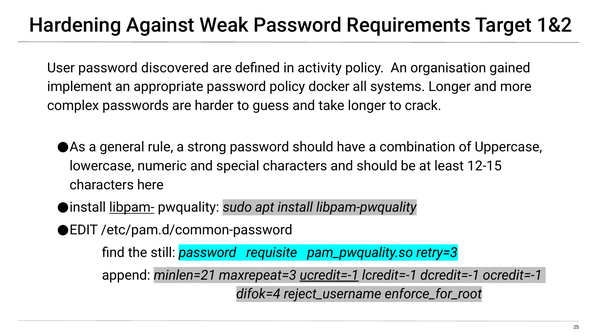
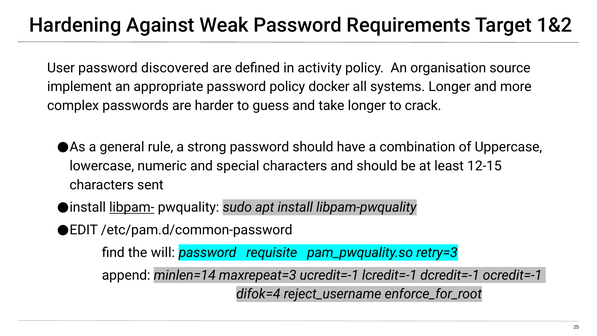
gained: gained -> source (510, 68)
here: here -> sent (150, 185)
still: still -> will (163, 253)
minlen=21: minlen=21 -> minlen=14 (185, 275)
ucredit=-1 underline: present -> none (329, 275)
